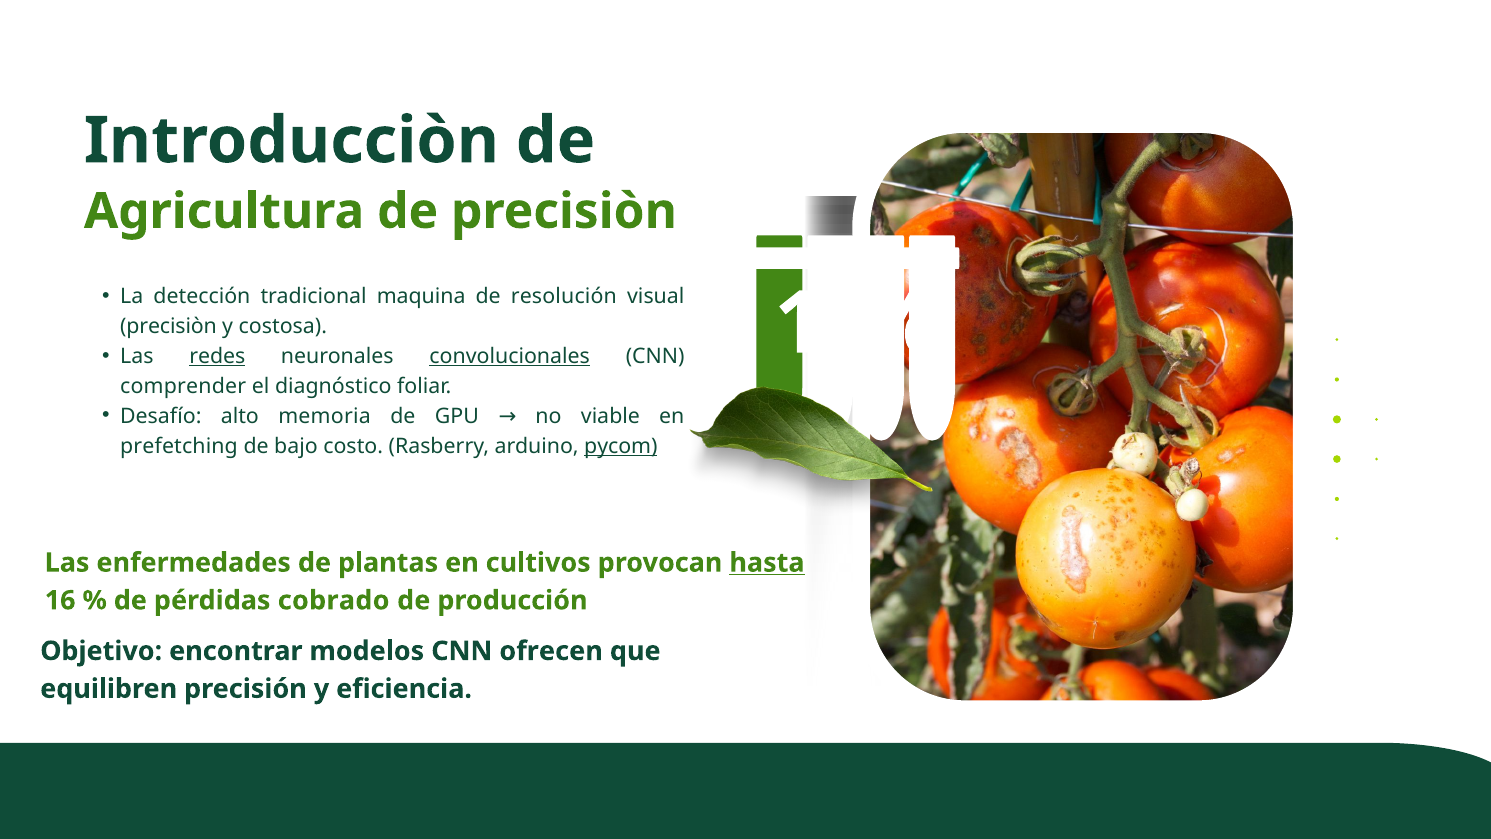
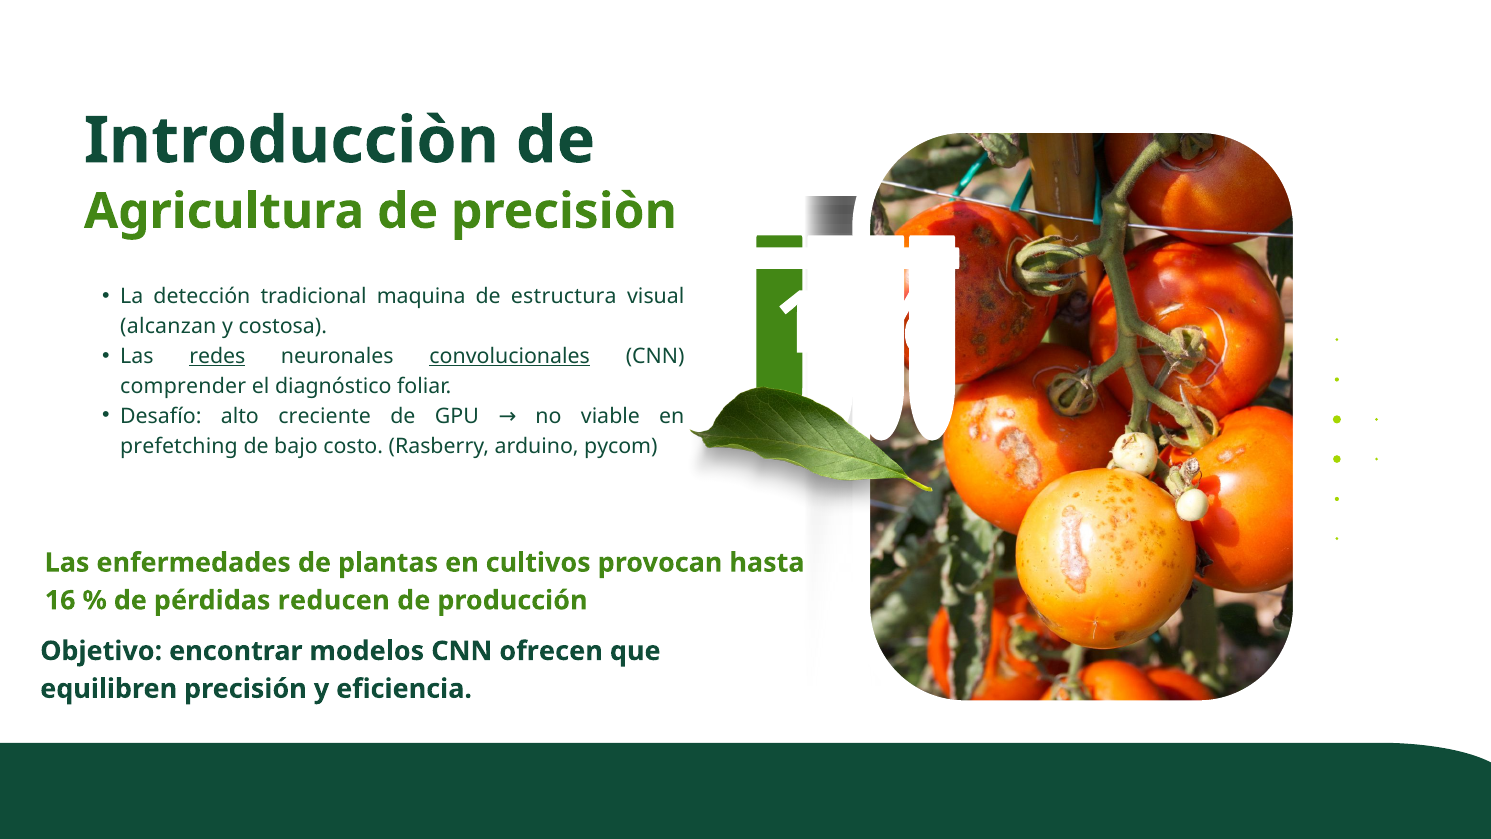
resolución: resolución -> estructura (564, 296)
precisiòn: precisiòn -> alcanzan (168, 326)
memoria: memoria -> creciente (325, 416)
pycom underline: present -> none (621, 446)
hasta underline: present -> none (767, 563)
cobrado: cobrado -> reducen (334, 600)
